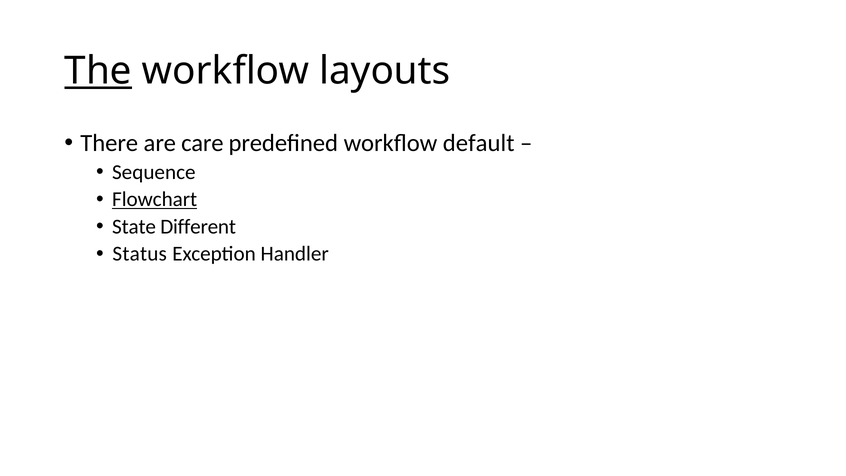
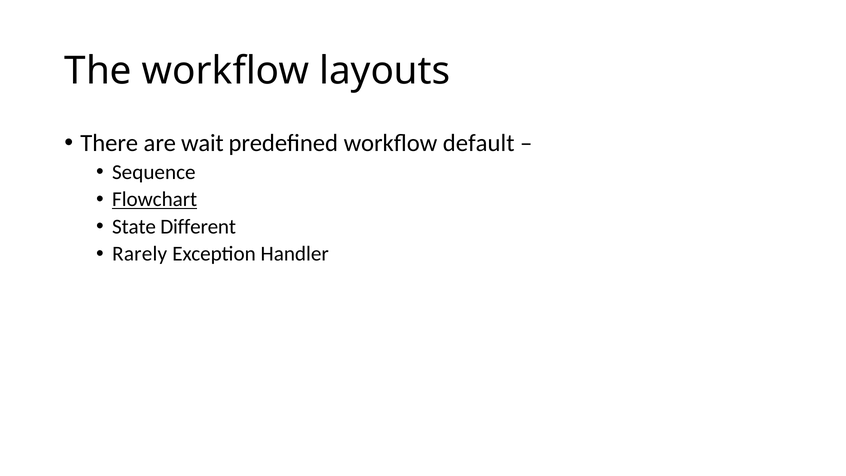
The underline: present -> none (98, 71)
care: care -> wait (202, 143)
Status: Status -> Rarely (140, 254)
